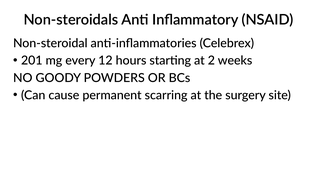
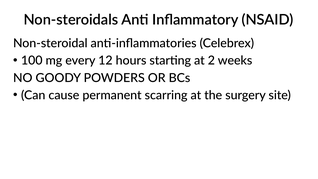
201: 201 -> 100 (32, 61)
